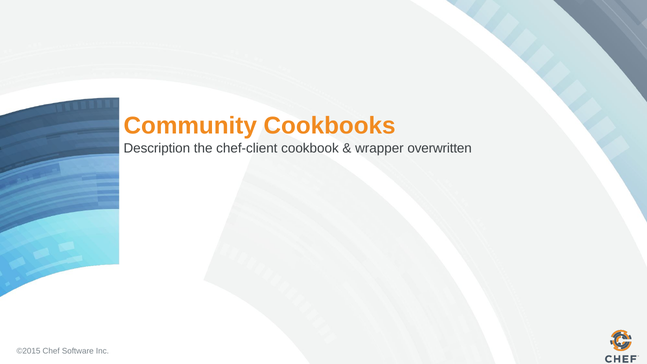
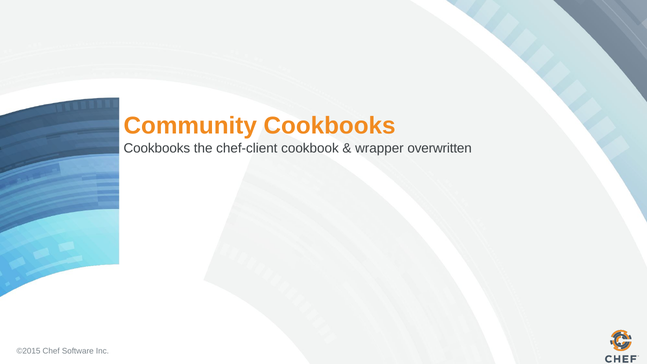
Description: Description -> Cookbooks (157, 148)
